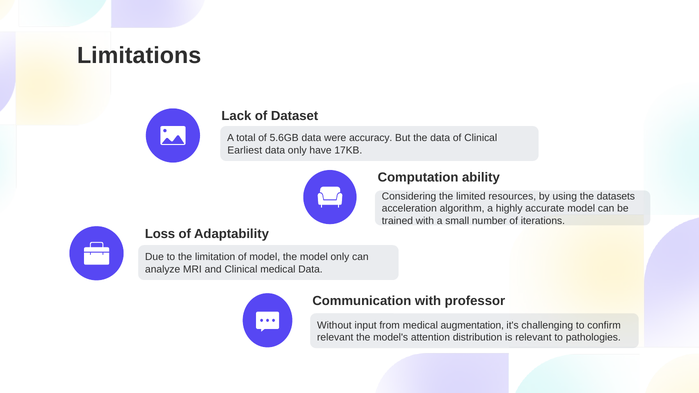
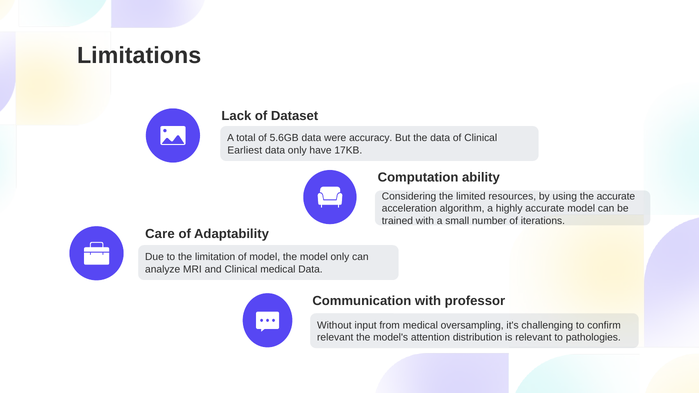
the datasets: datasets -> accurate (616, 196)
Loss: Loss -> Care (160, 234)
augmentation: augmentation -> oversampling (472, 325)
